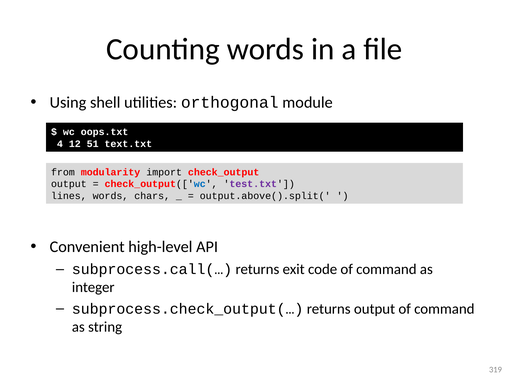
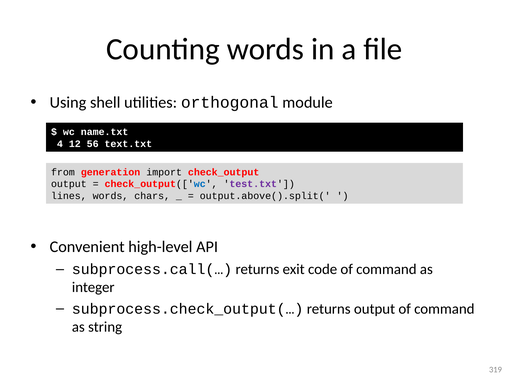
oops.txt: oops.txt -> name.txt (105, 132)
51: 51 -> 56 (93, 144)
modularity: modularity -> generation (111, 172)
